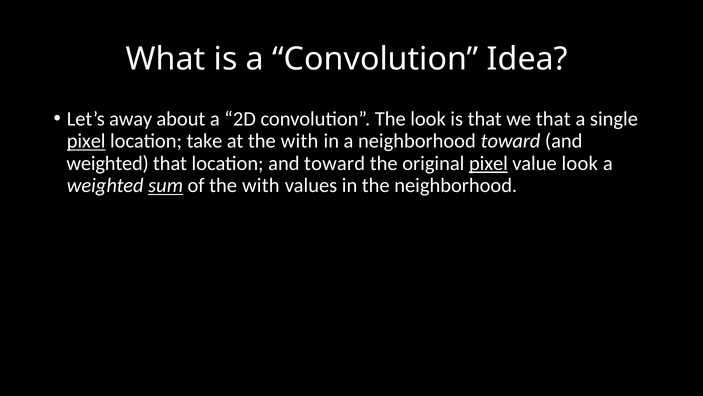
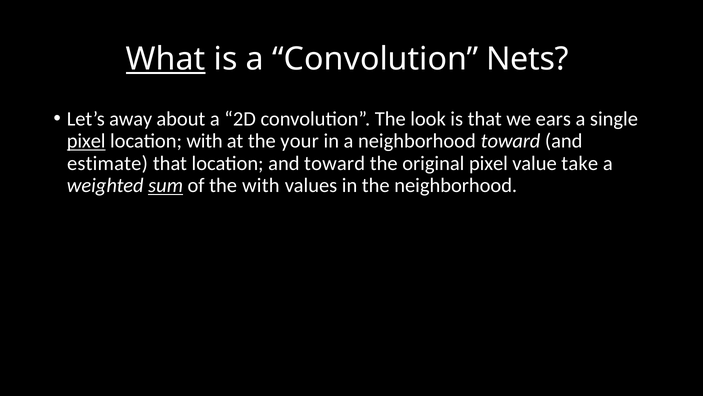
What underline: none -> present (166, 59)
Idea: Idea -> Nets (528, 59)
we that: that -> ears (553, 119)
location take: take -> with (205, 141)
at the with: with -> your (300, 141)
weighted: weighted -> estimate (107, 163)
pixel underline: present -> none (488, 163)
value look: look -> take (580, 163)
